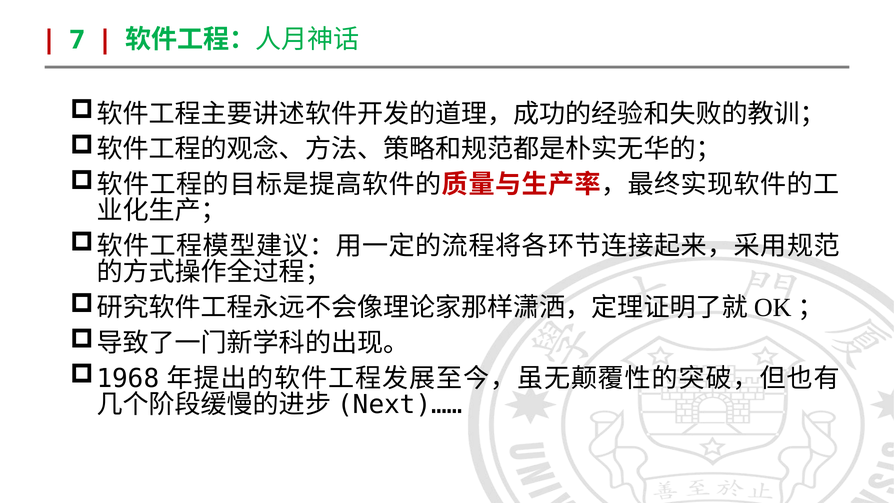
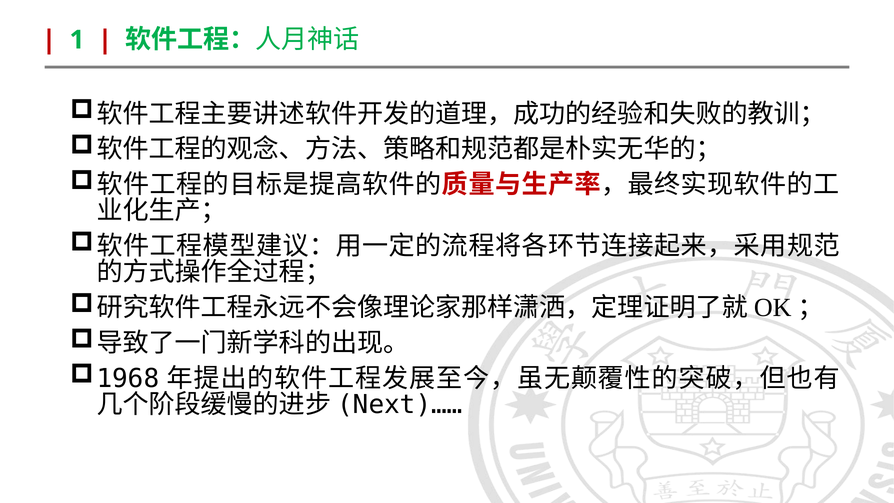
7: 7 -> 1 (77, 40)
